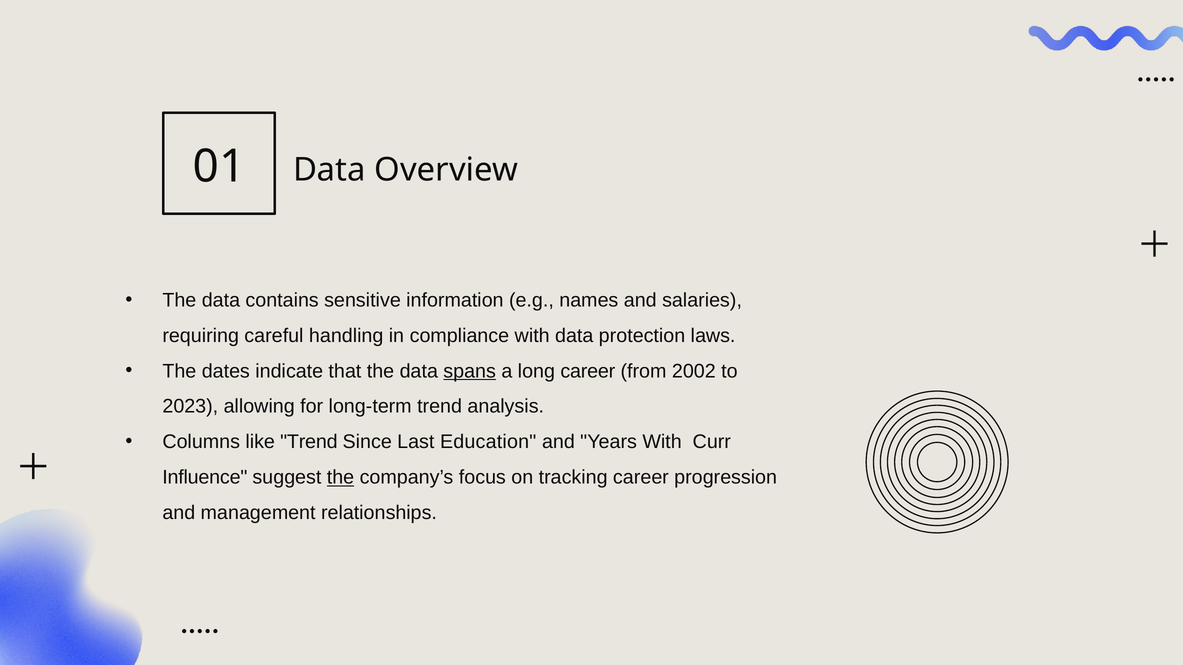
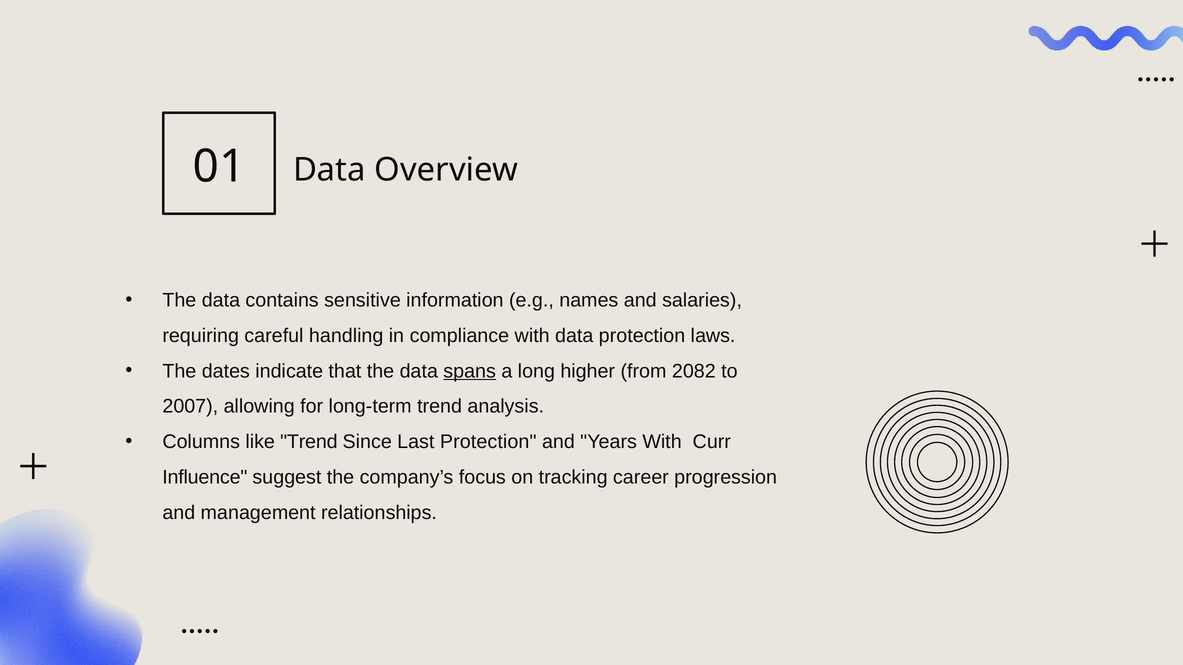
long career: career -> higher (588, 371)
2002: 2002 -> 2082 (694, 371)
2023: 2023 -> 2007 (190, 407)
Last Education: Education -> Protection (488, 442)
the underline: present -> none (340, 478)
